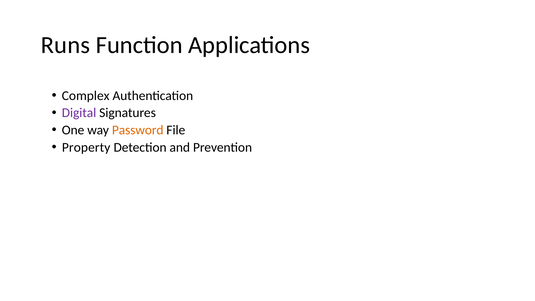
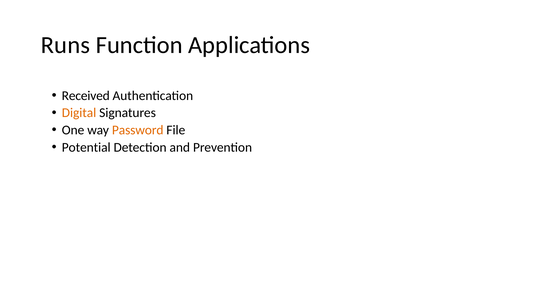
Complex: Complex -> Received (86, 96)
Digital colour: purple -> orange (79, 113)
Property: Property -> Potential (86, 147)
